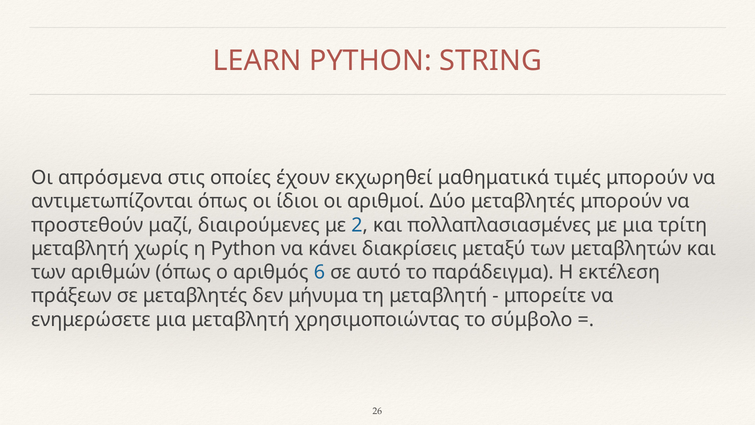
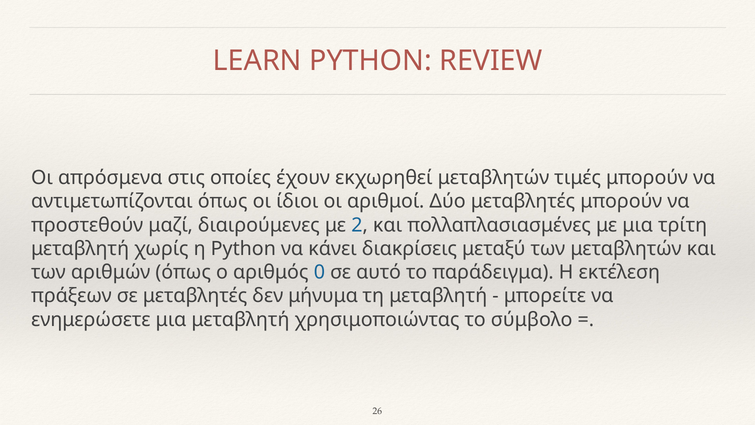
STRING: STRING -> REVIEW (491, 61)
εκχωρηθεί μαθηματικά: μαθηματικά -> μεταβλητών (494, 178)
6: 6 -> 0 (319, 272)
